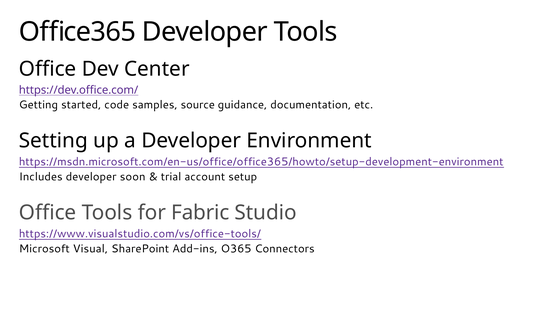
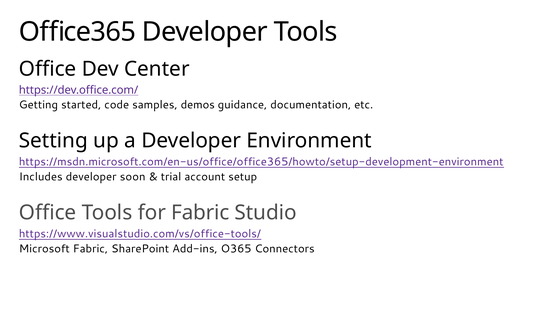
source: source -> demos (198, 105)
Microsoft Visual: Visual -> Fabric (90, 249)
